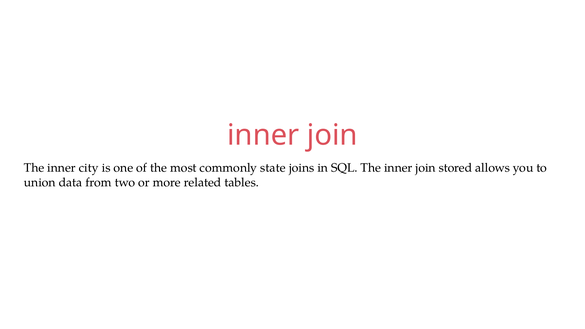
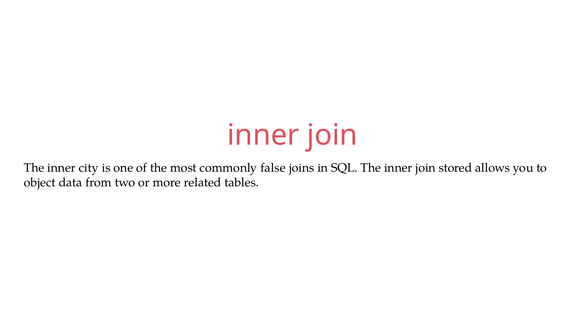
state: state -> false (273, 168)
union: union -> object (40, 183)
